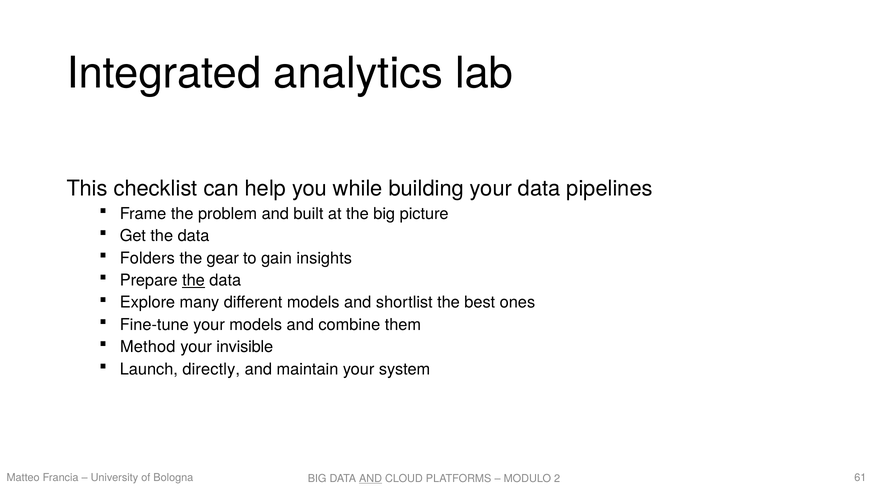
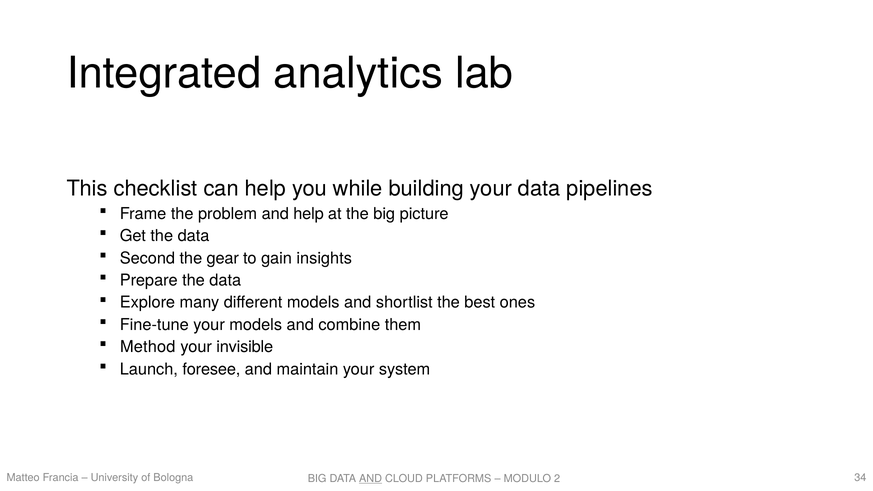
and built: built -> help (309, 214)
Folders: Folders -> Second (147, 258)
the underline: present -> none (193, 280)
directly: directly -> foresee (211, 369)
61: 61 -> 34 (860, 477)
